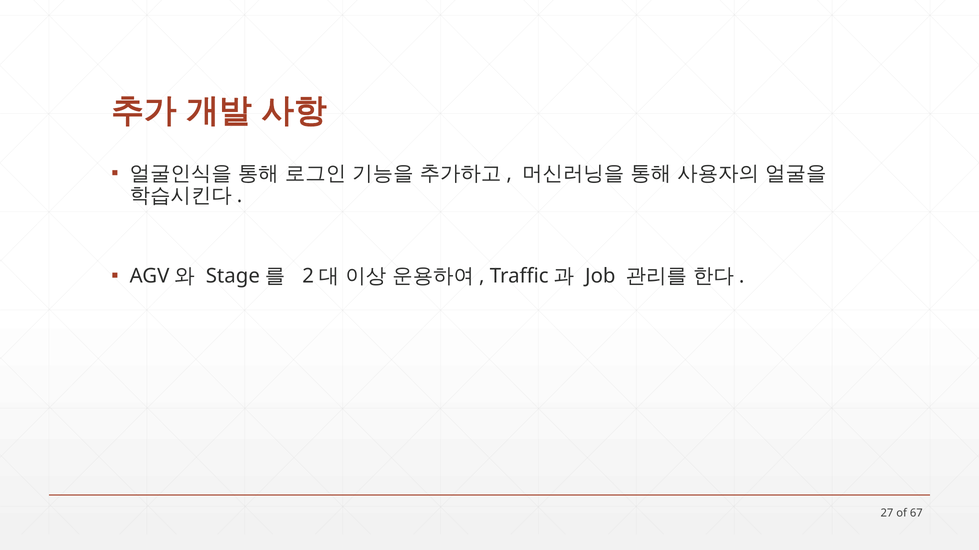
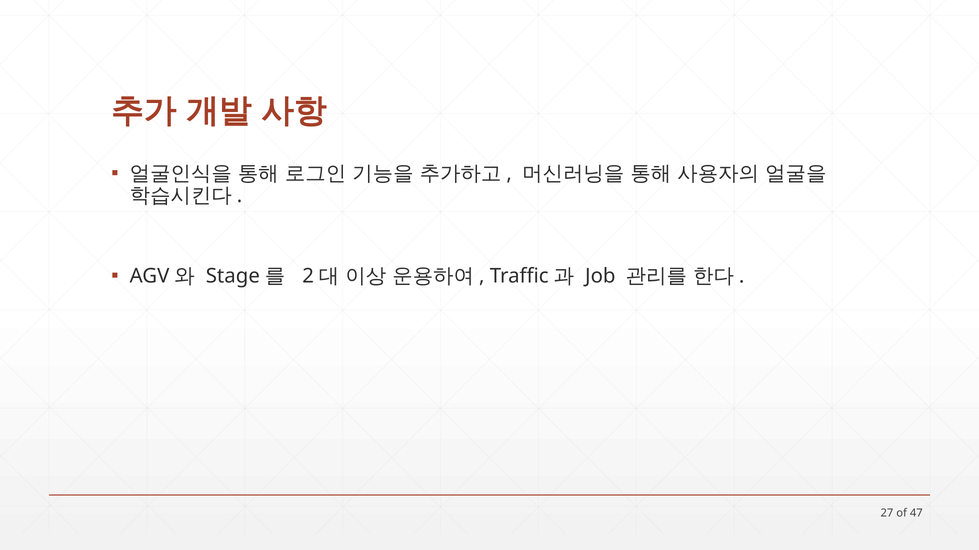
67: 67 -> 47 (916, 514)
